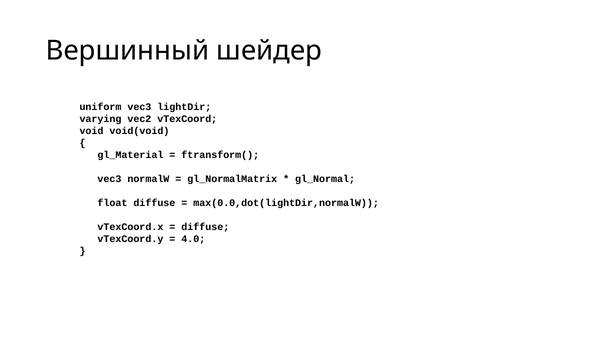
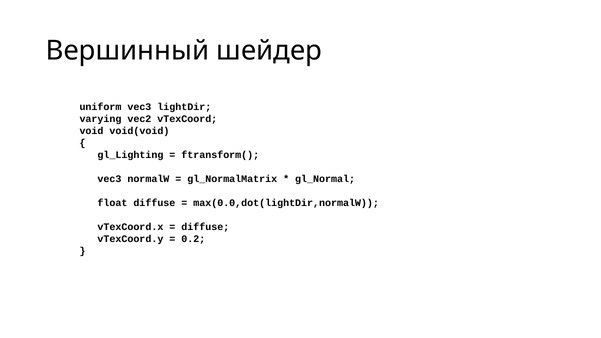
gl_Material: gl_Material -> gl_Lighting (130, 155)
4.0: 4.0 -> 0.2 (193, 239)
